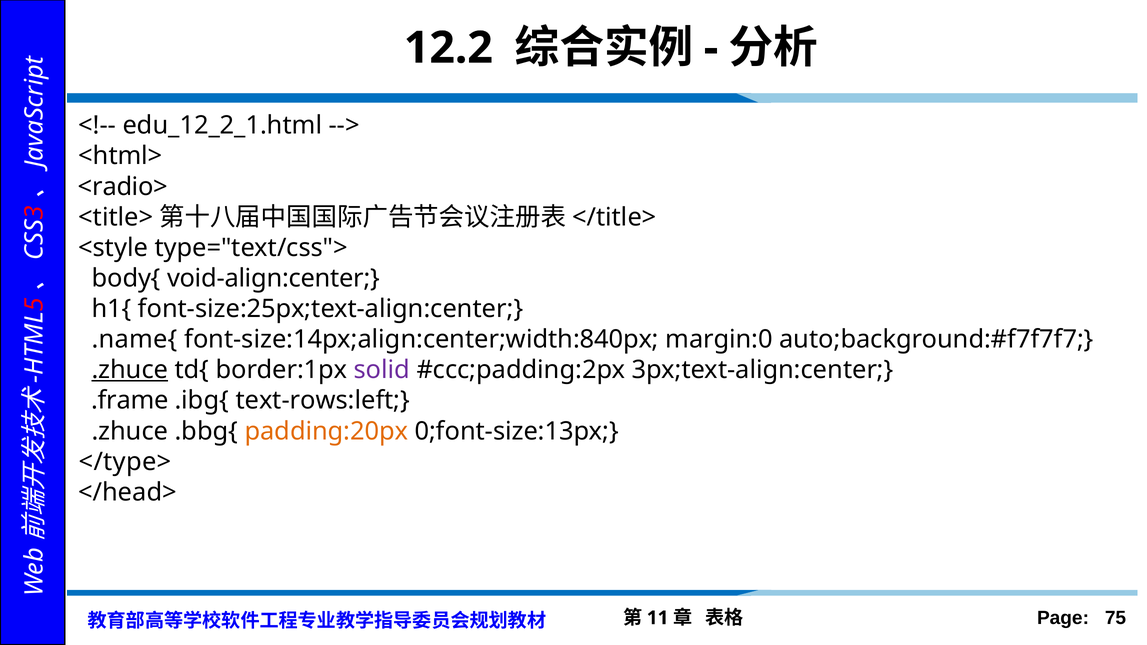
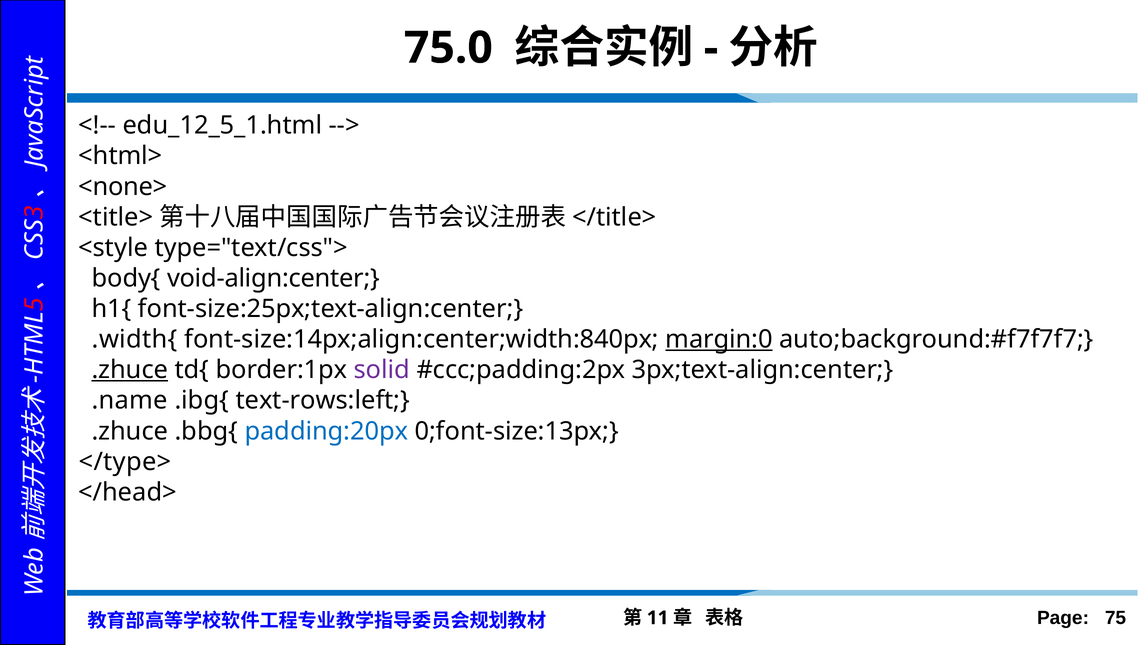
12.2: 12.2 -> 75.0 (448, 48)
edu_12_2_1.html: edu_12_2_1.html -> edu_12_5_1.html (222, 126)
<radio>: <radio> -> <none> (123, 187)
.name{: .name{ -> .width{ (135, 340)
margin:0 underline: none -> present (719, 340)
.frame: .frame -> .name (130, 401)
padding:20px colour: orange -> blue (326, 431)
